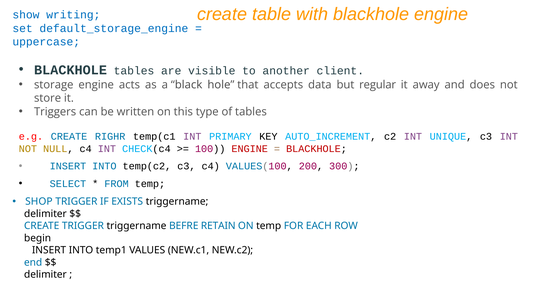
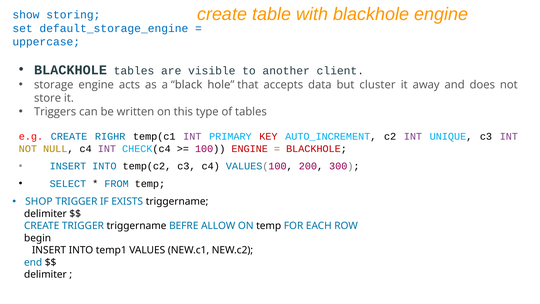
writing: writing -> storing (73, 15)
regular: regular -> cluster (378, 85)
KEY colour: black -> red (268, 136)
RETAIN: RETAIN -> ALLOW (218, 226)
